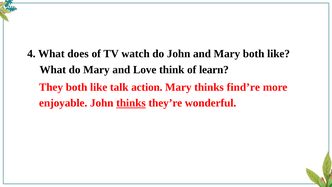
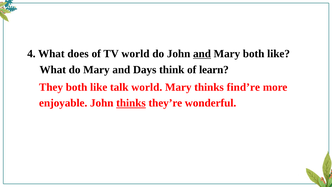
TV watch: watch -> world (135, 54)
and underline: none -> present (202, 54)
Love: Love -> Days (145, 70)
talk action: action -> world (147, 87)
